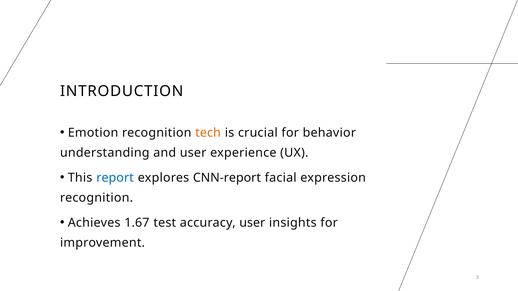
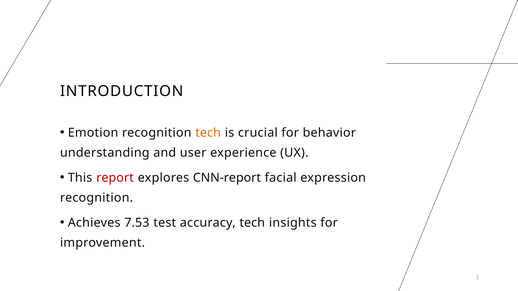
report colour: blue -> red (115, 178)
1.67: 1.67 -> 7.53 (137, 223)
accuracy user: user -> tech (252, 223)
